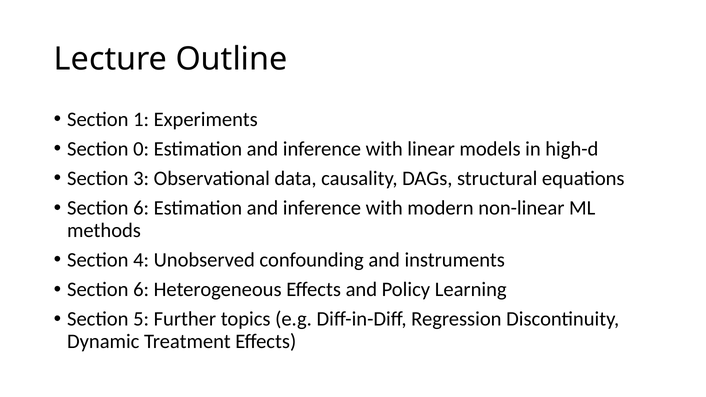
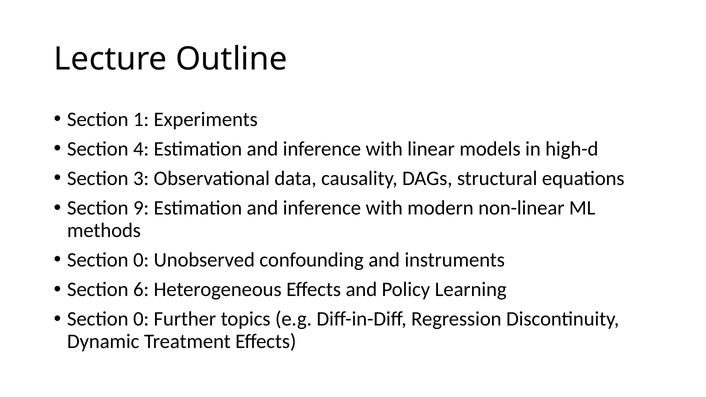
0: 0 -> 4 (141, 149)
6: 6 -> 9 (141, 208)
4: 4 -> 0 (141, 260)
5: 5 -> 0 (141, 319)
